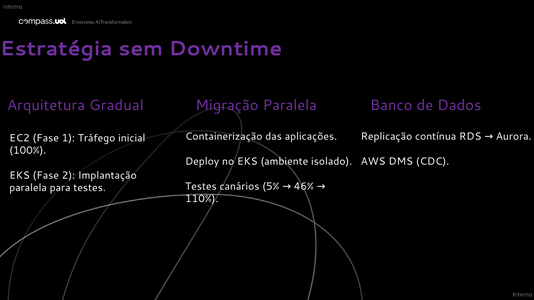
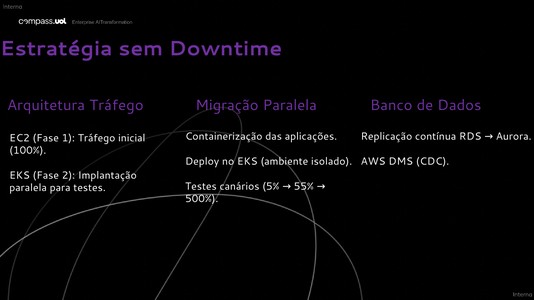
Arquitetura Gradual: Gradual -> Tráfego (116, 105)
46%: 46% -> 55% (304, 187)
110%: 110% -> 500% (202, 199)
